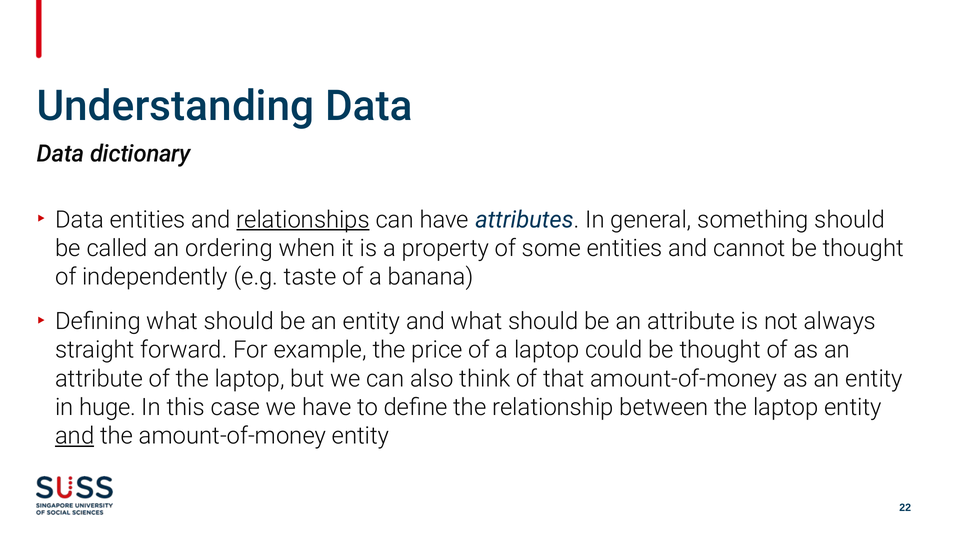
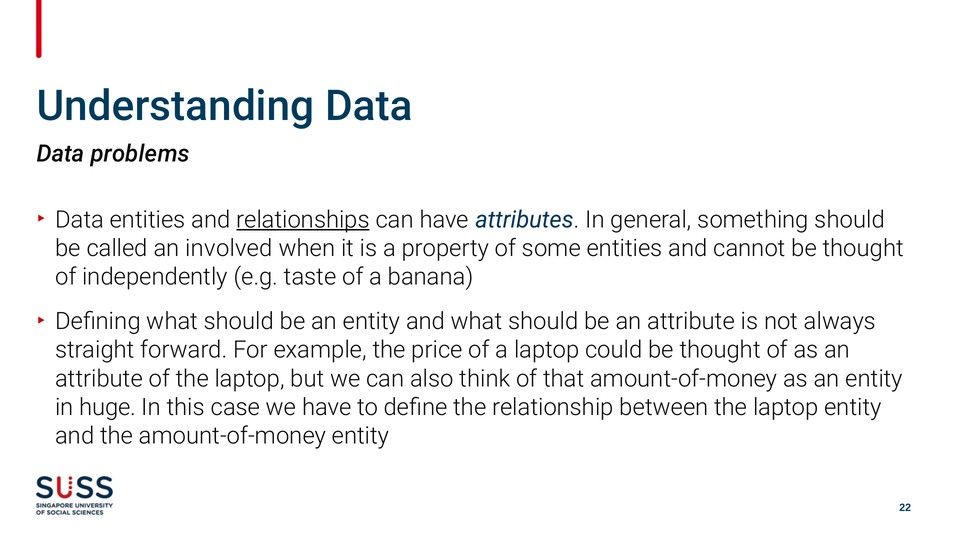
dictionary: dictionary -> problems (140, 154)
ordering: ordering -> involved (229, 248)
and underline: present -> none (75, 436)
